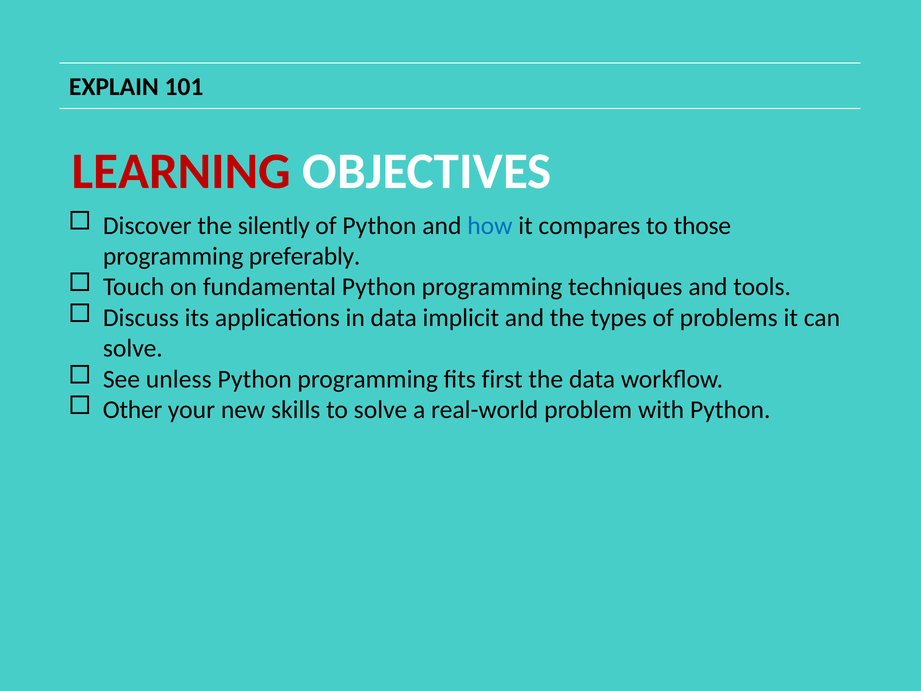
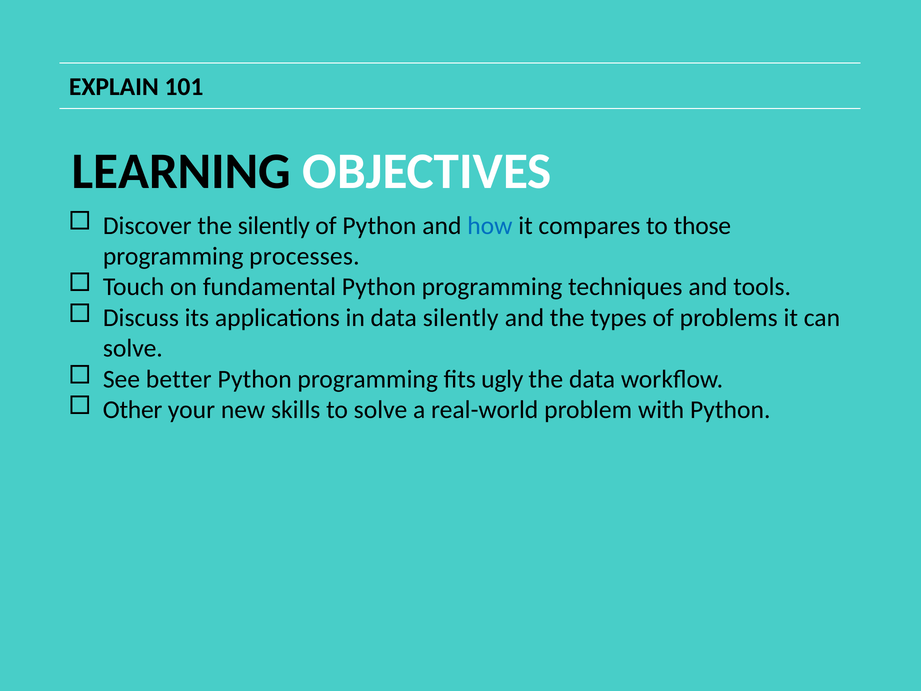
LEARNING colour: red -> black (181, 171)
preferably: preferably -> processes (304, 256)
data implicit: implicit -> silently (461, 318)
unless: unless -> better (179, 379)
first: first -> ugly (502, 379)
